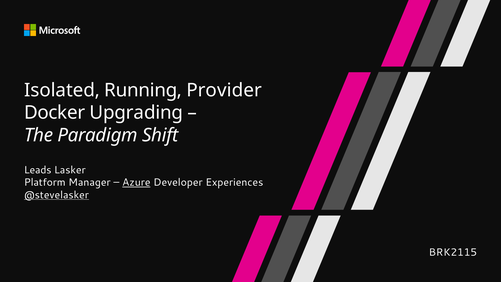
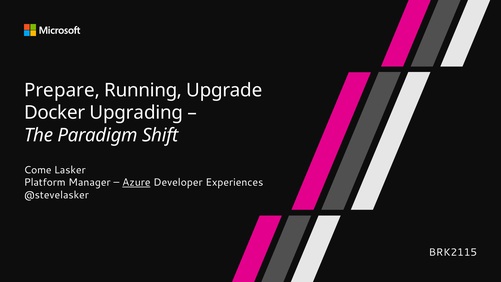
Isolated: Isolated -> Prepare (62, 90)
Provider: Provider -> Upgrade (224, 90)
Leads: Leads -> Come (38, 170)
@stevelasker underline: present -> none (56, 195)
